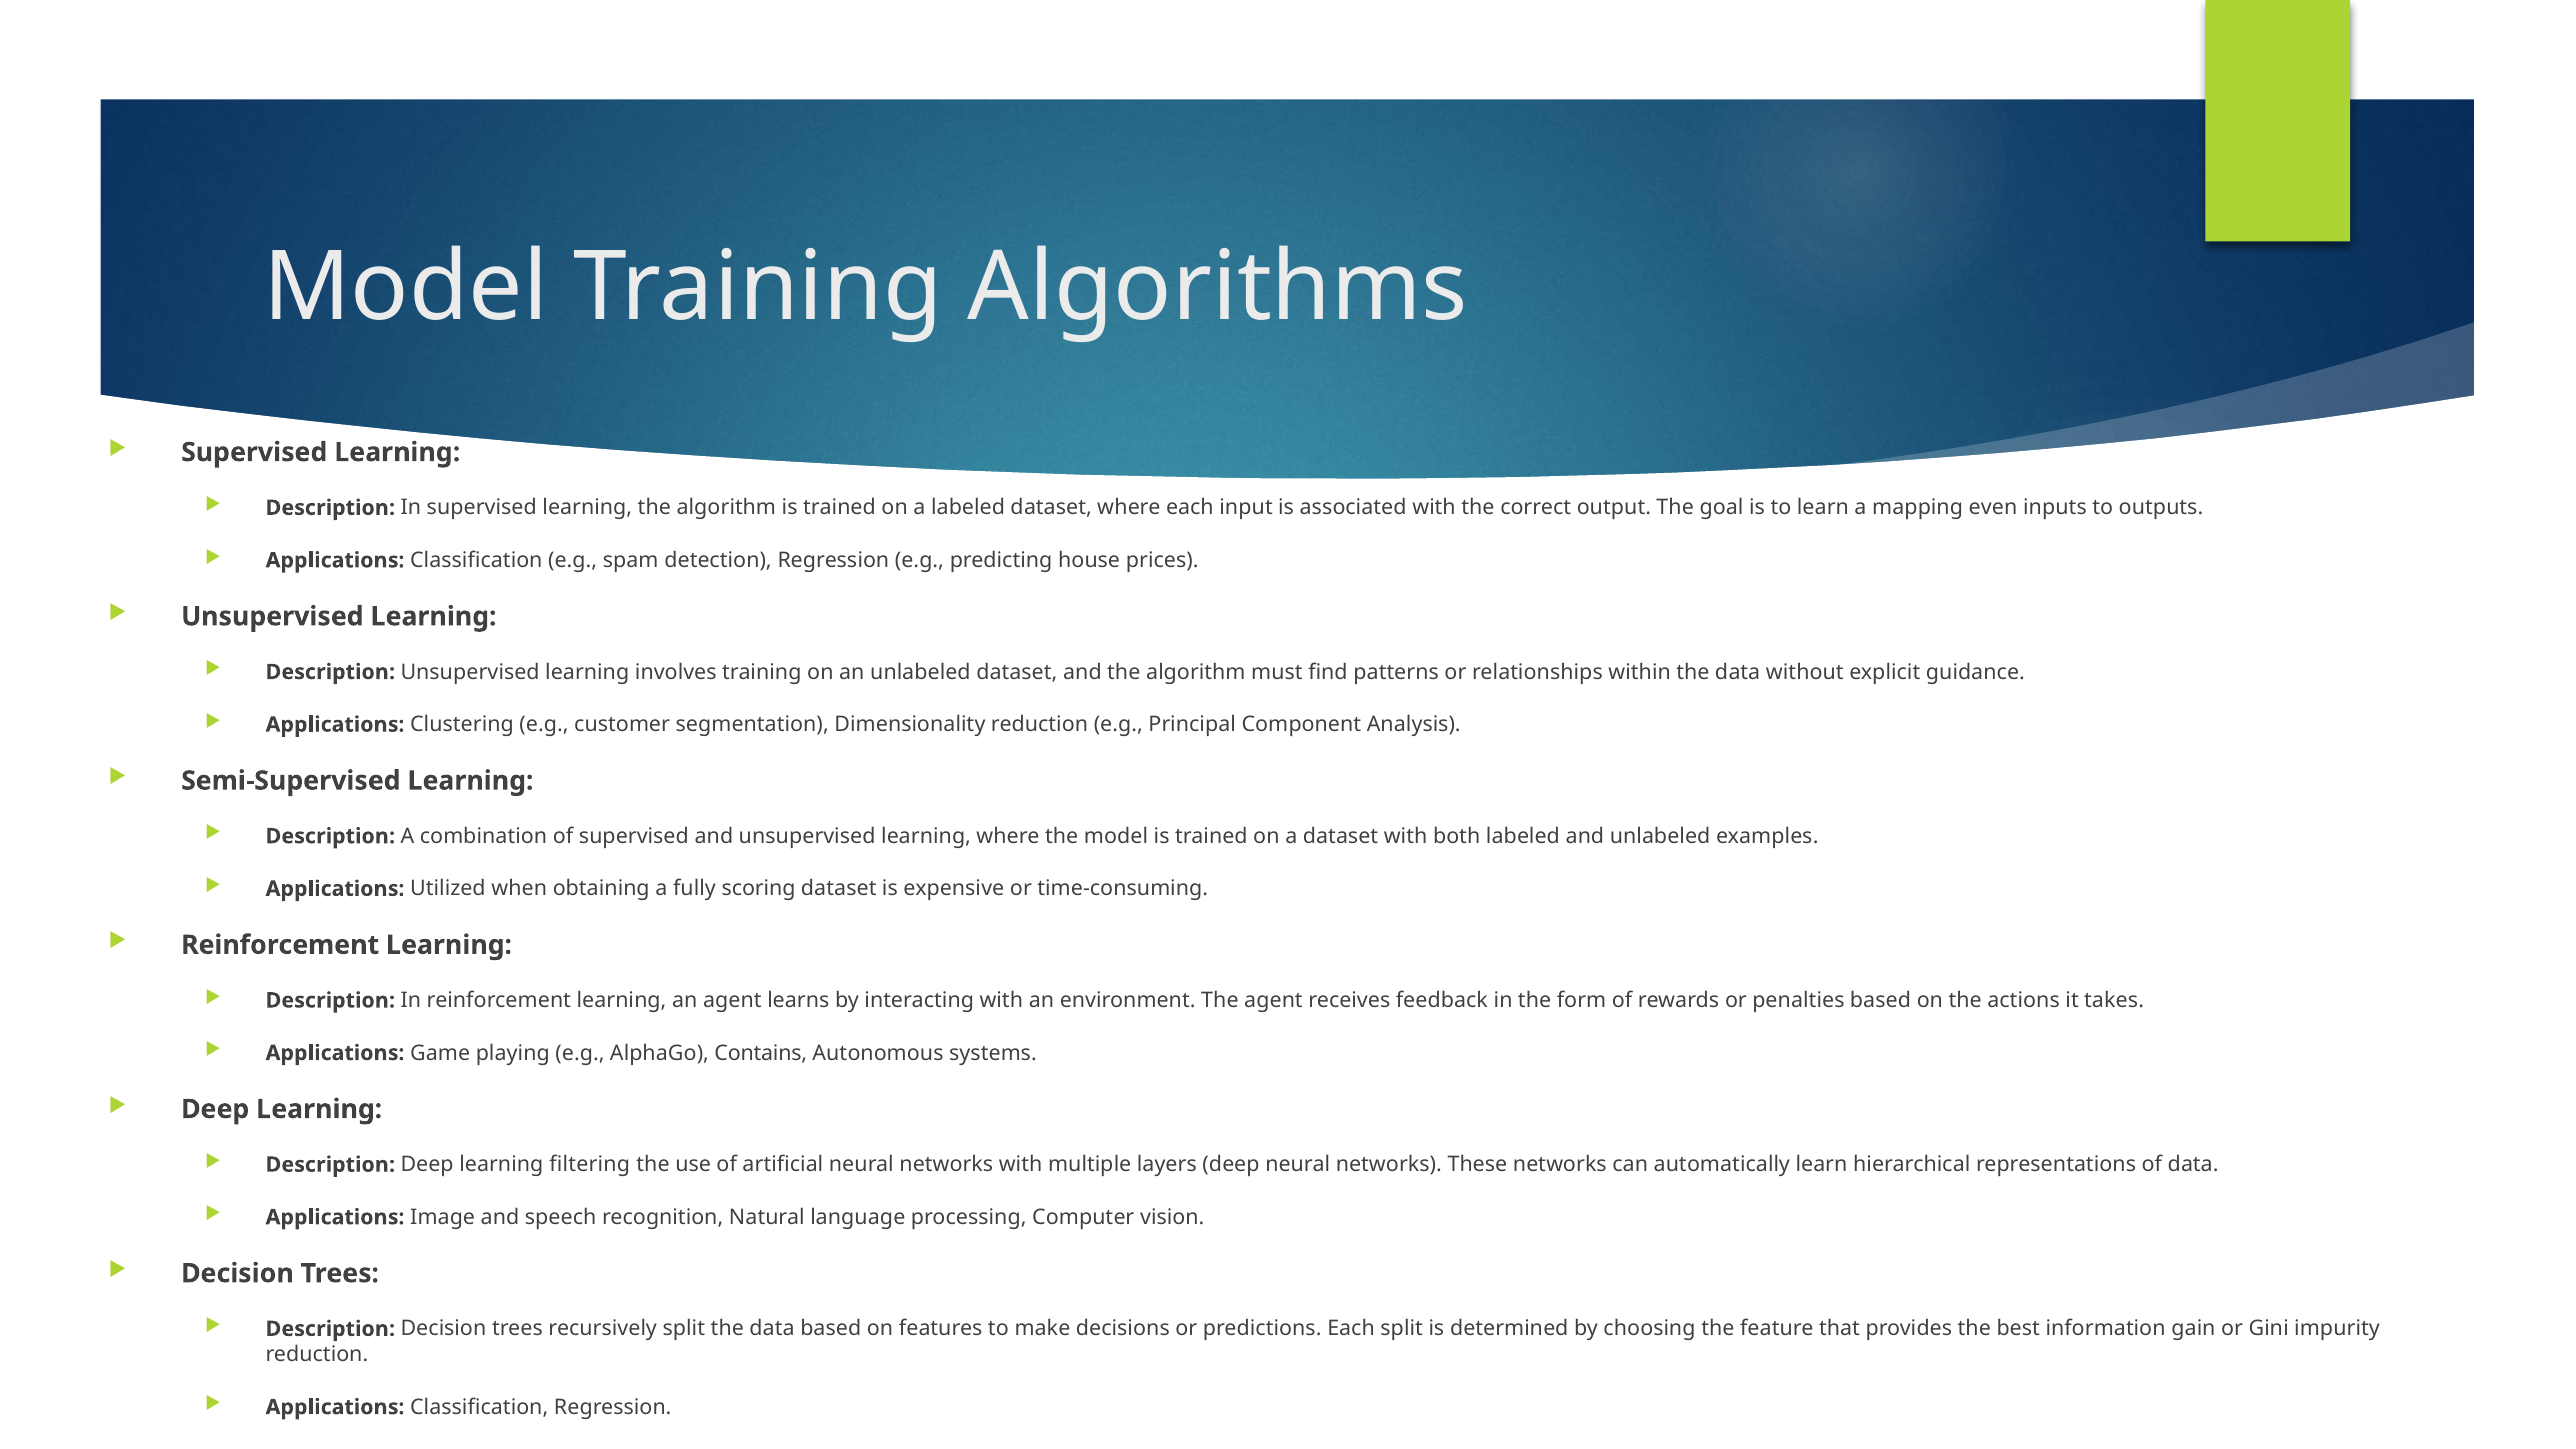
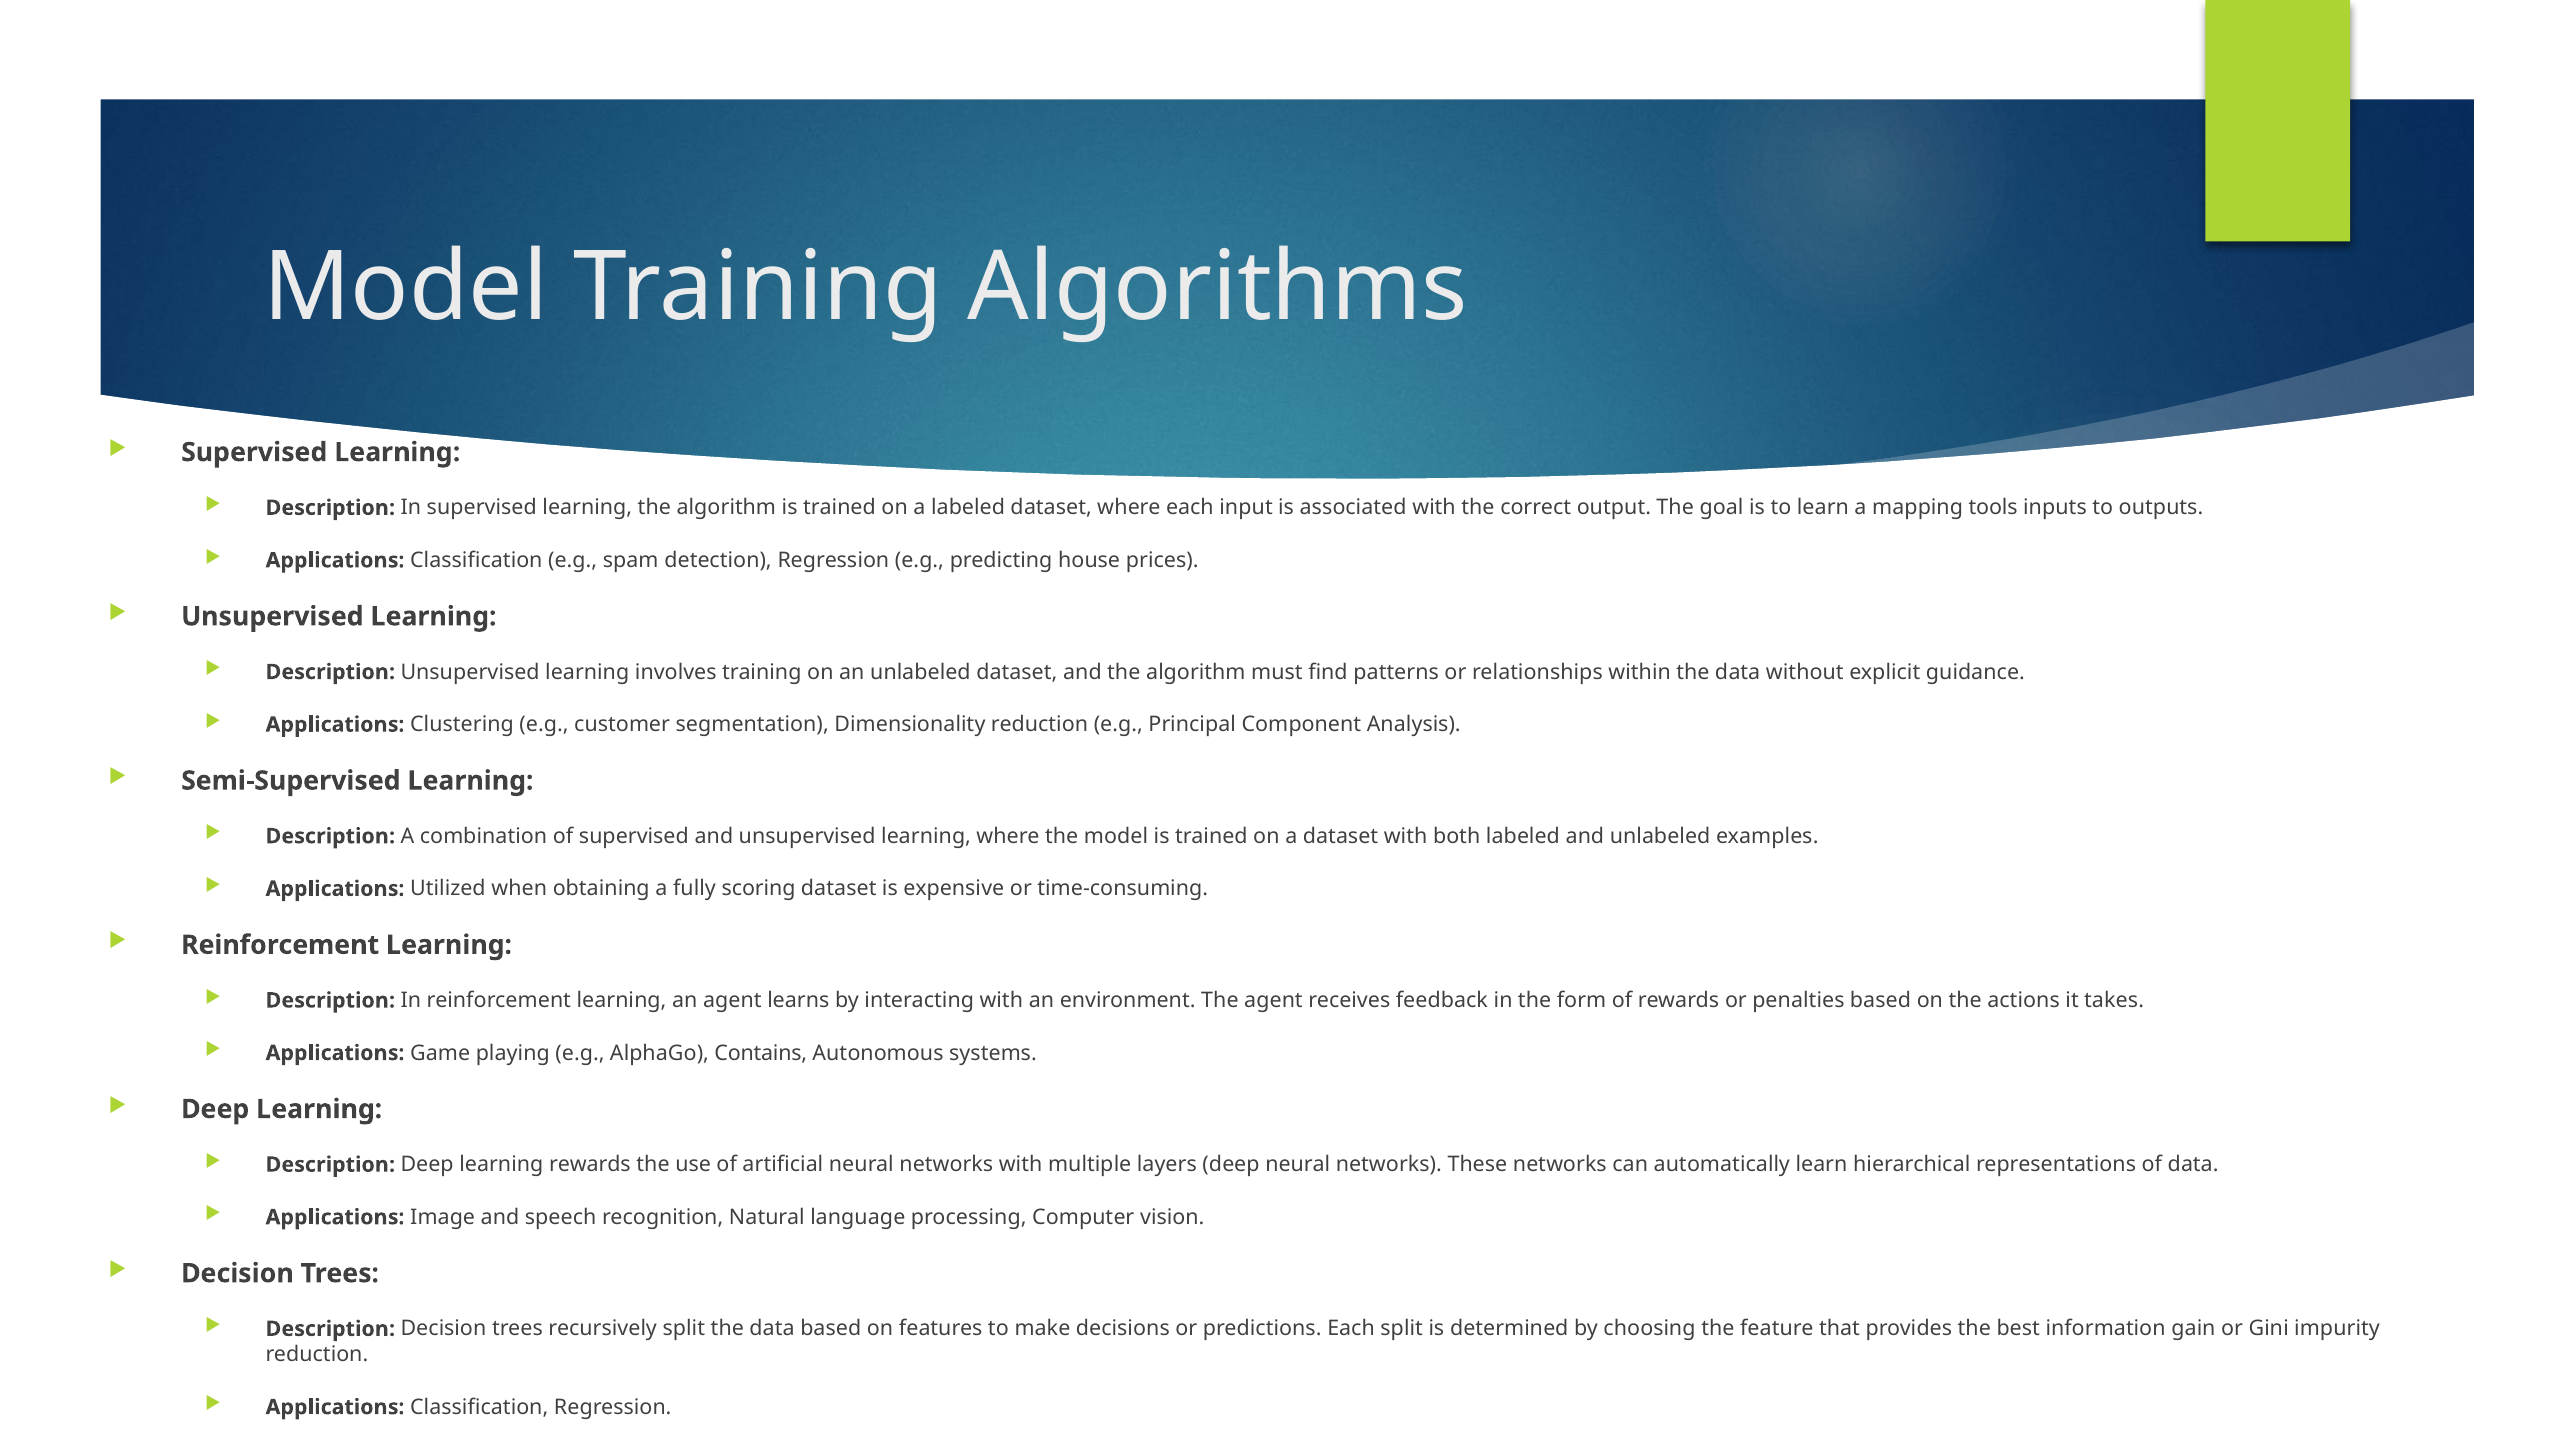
even: even -> tools (1993, 508)
learning filtering: filtering -> rewards (590, 1165)
